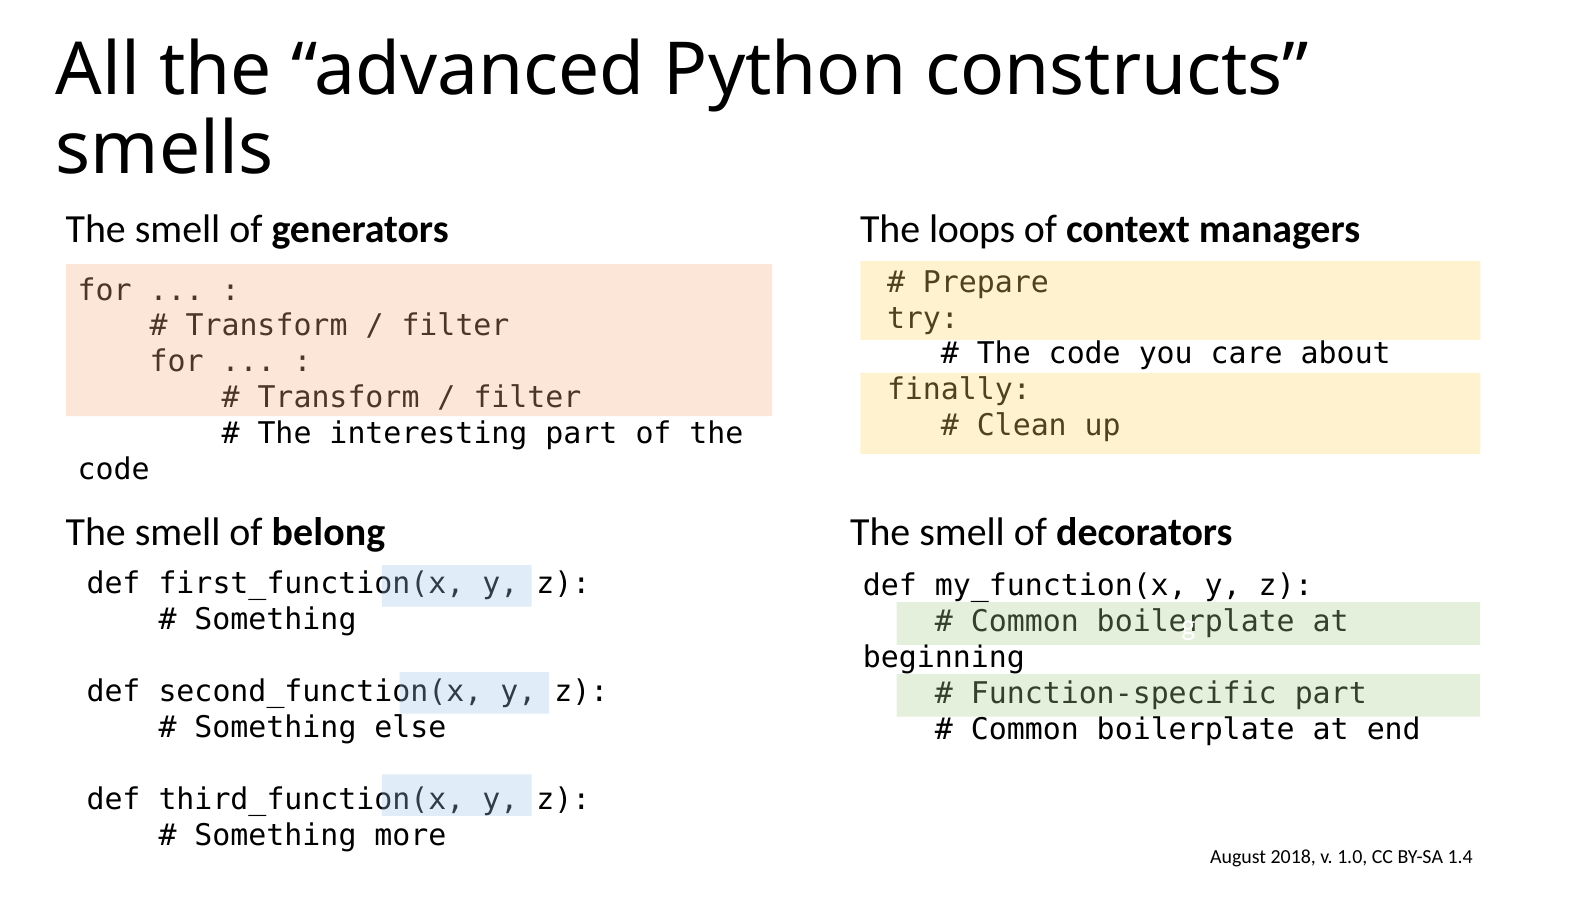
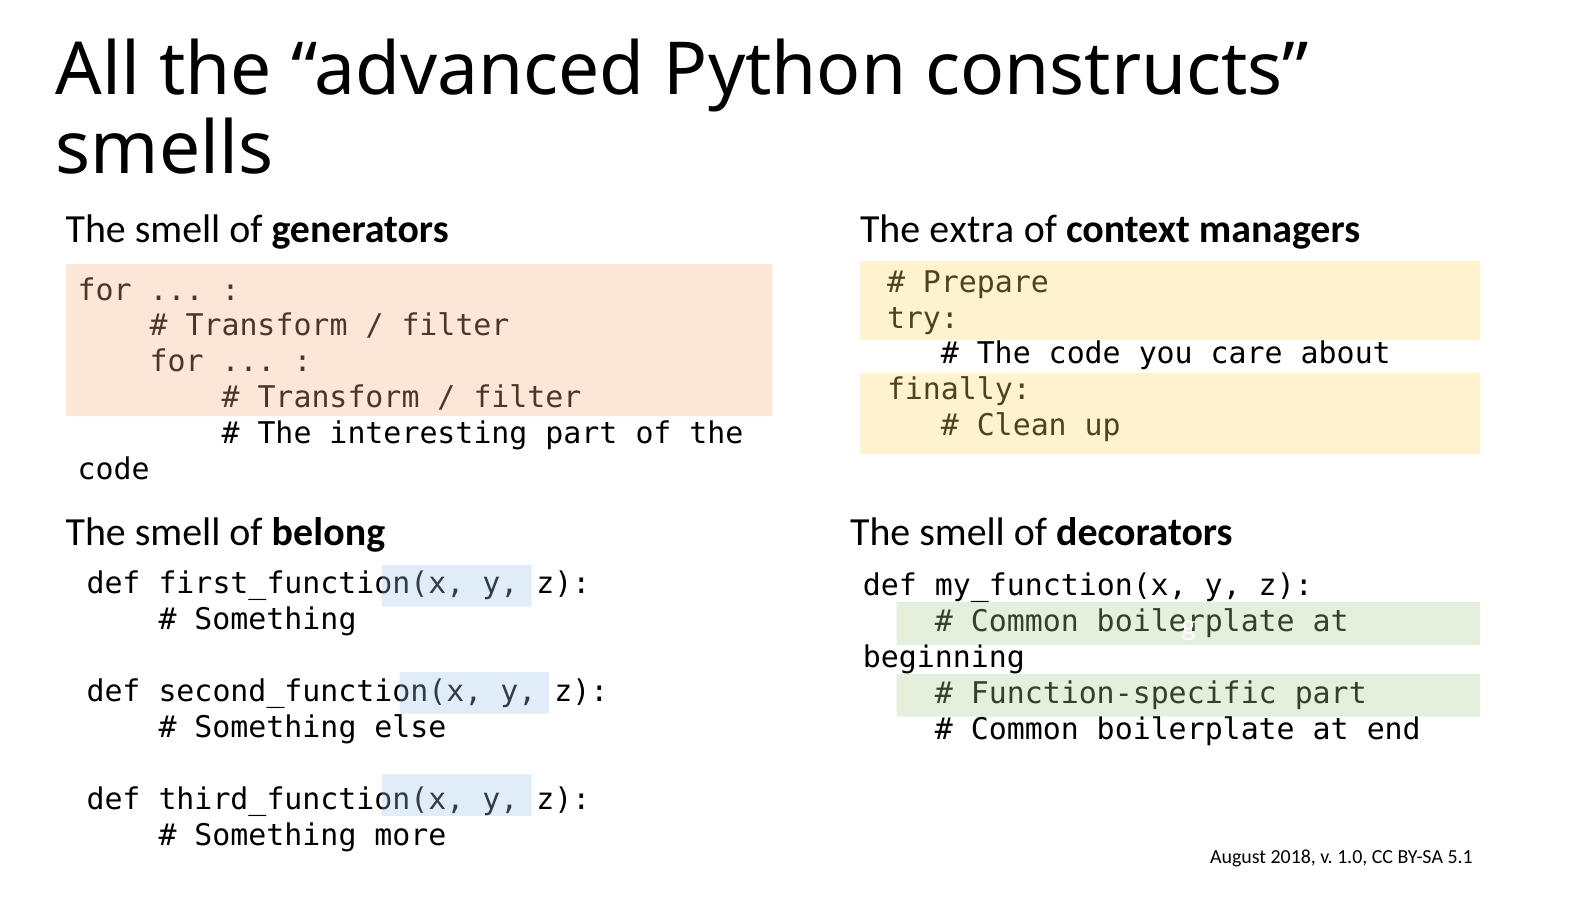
loops: loops -> extra (972, 229)
1.4: 1.4 -> 5.1 (1460, 857)
